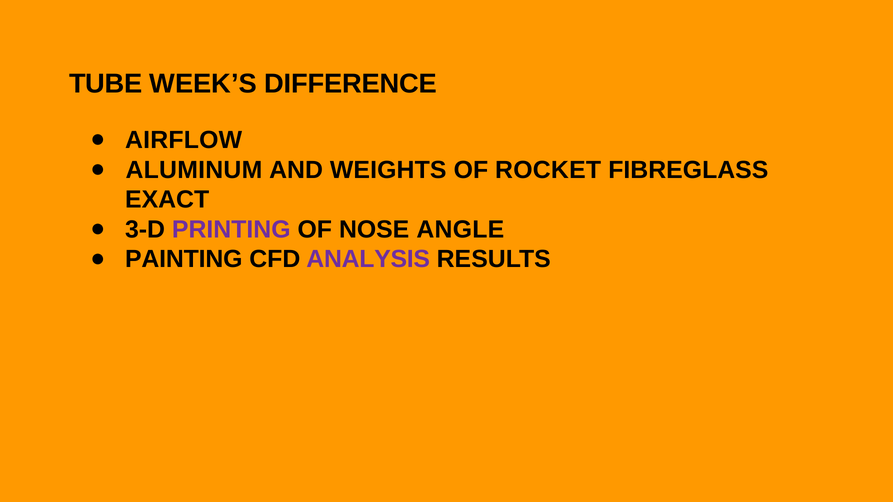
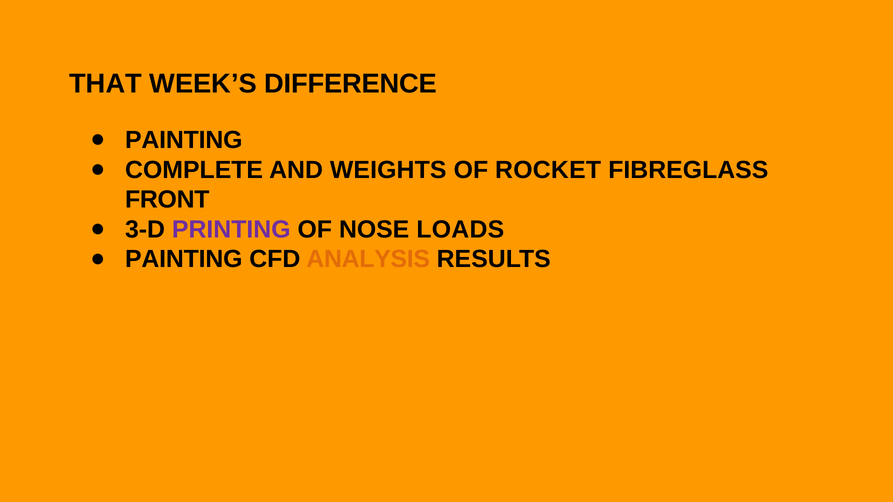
TUBE: TUBE -> THAT (106, 84)
AIRFLOW: AIRFLOW -> PAINTING (184, 140)
ALUMINUM: ALUMINUM -> COMPLETE (194, 170)
EXACT: EXACT -> FRONT (167, 200)
ANGLE: ANGLE -> LOADS (460, 230)
ANALYSIS colour: purple -> orange (368, 259)
